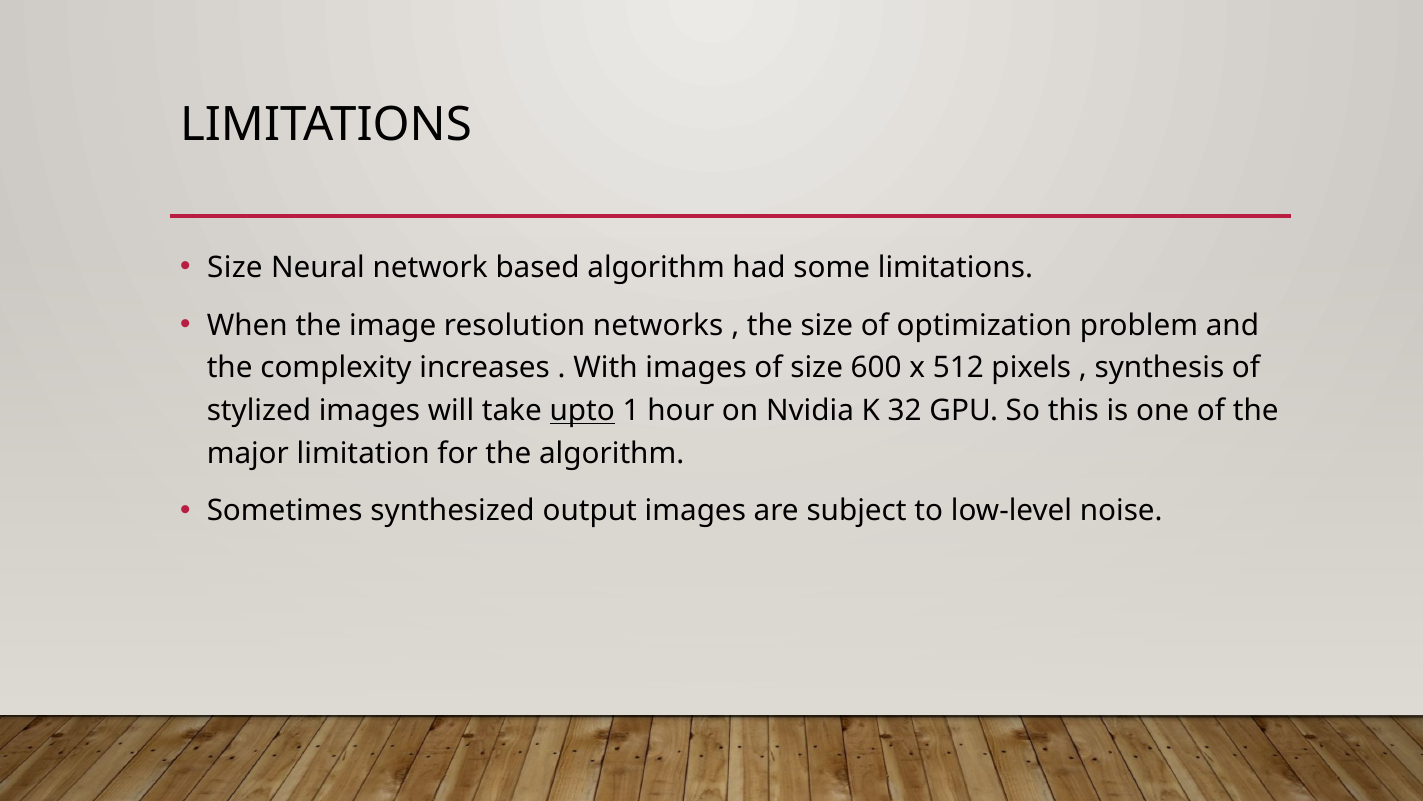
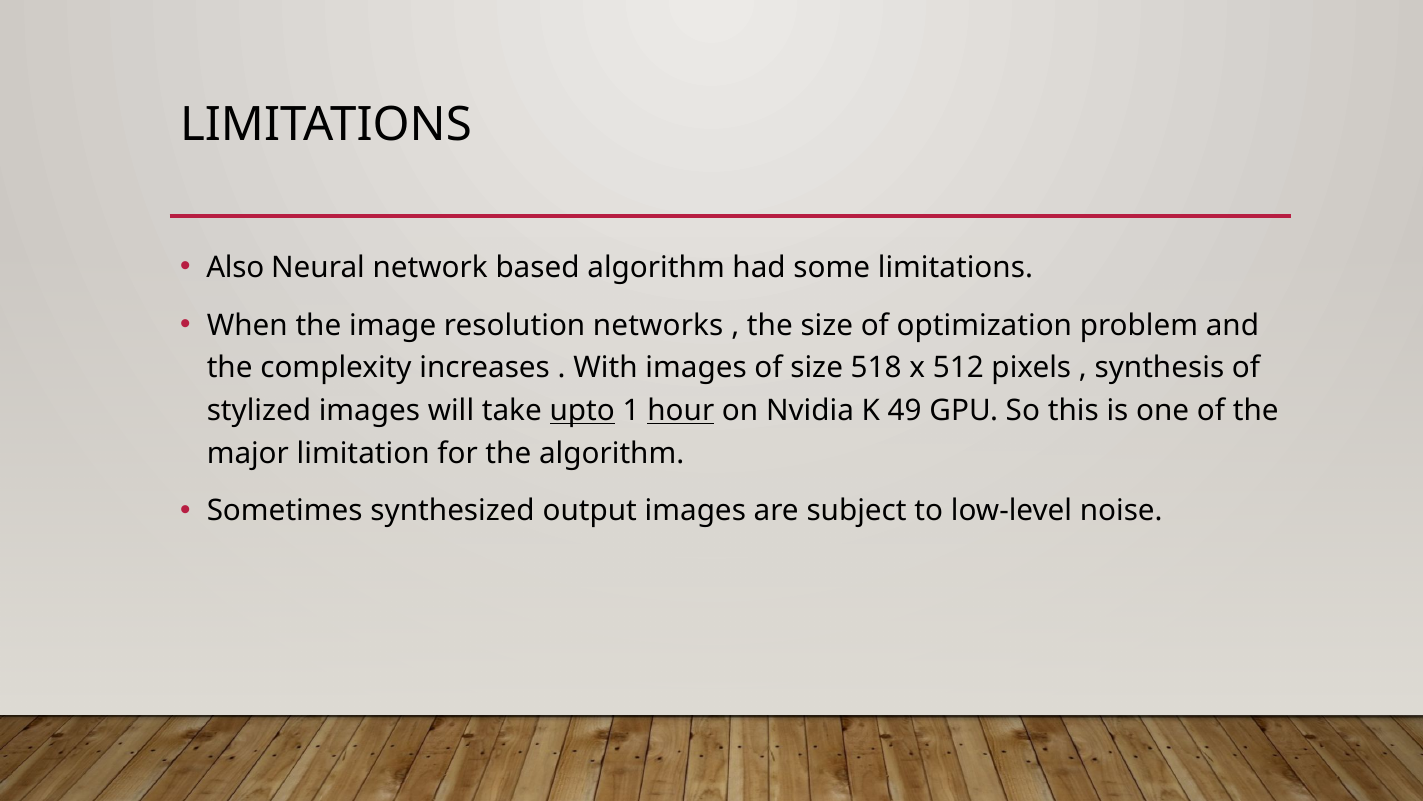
Size: Size -> Also (235, 268)
600: 600 -> 518 (876, 368)
hour underline: none -> present (681, 410)
32: 32 -> 49 (905, 410)
